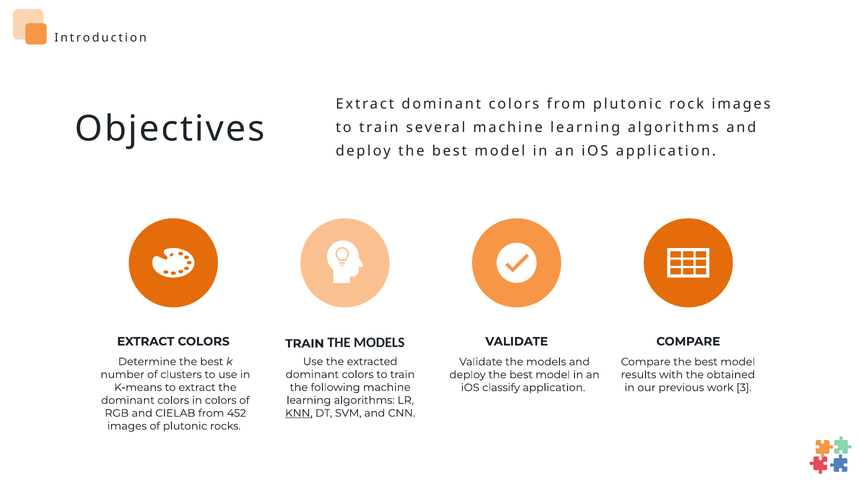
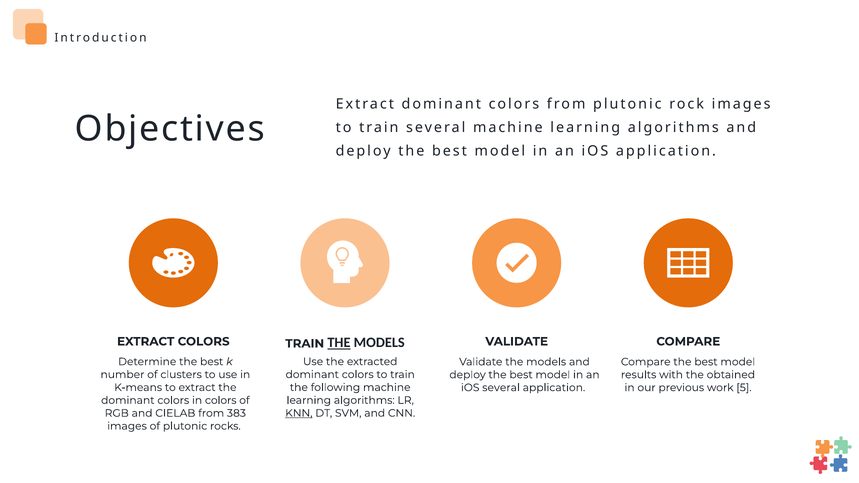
THE underline: none -> present (339, 343)
iOS classify: classify -> several (501, 388)
3: 3 -> 5 (744, 388)
452: 452 -> 383 (236, 413)
